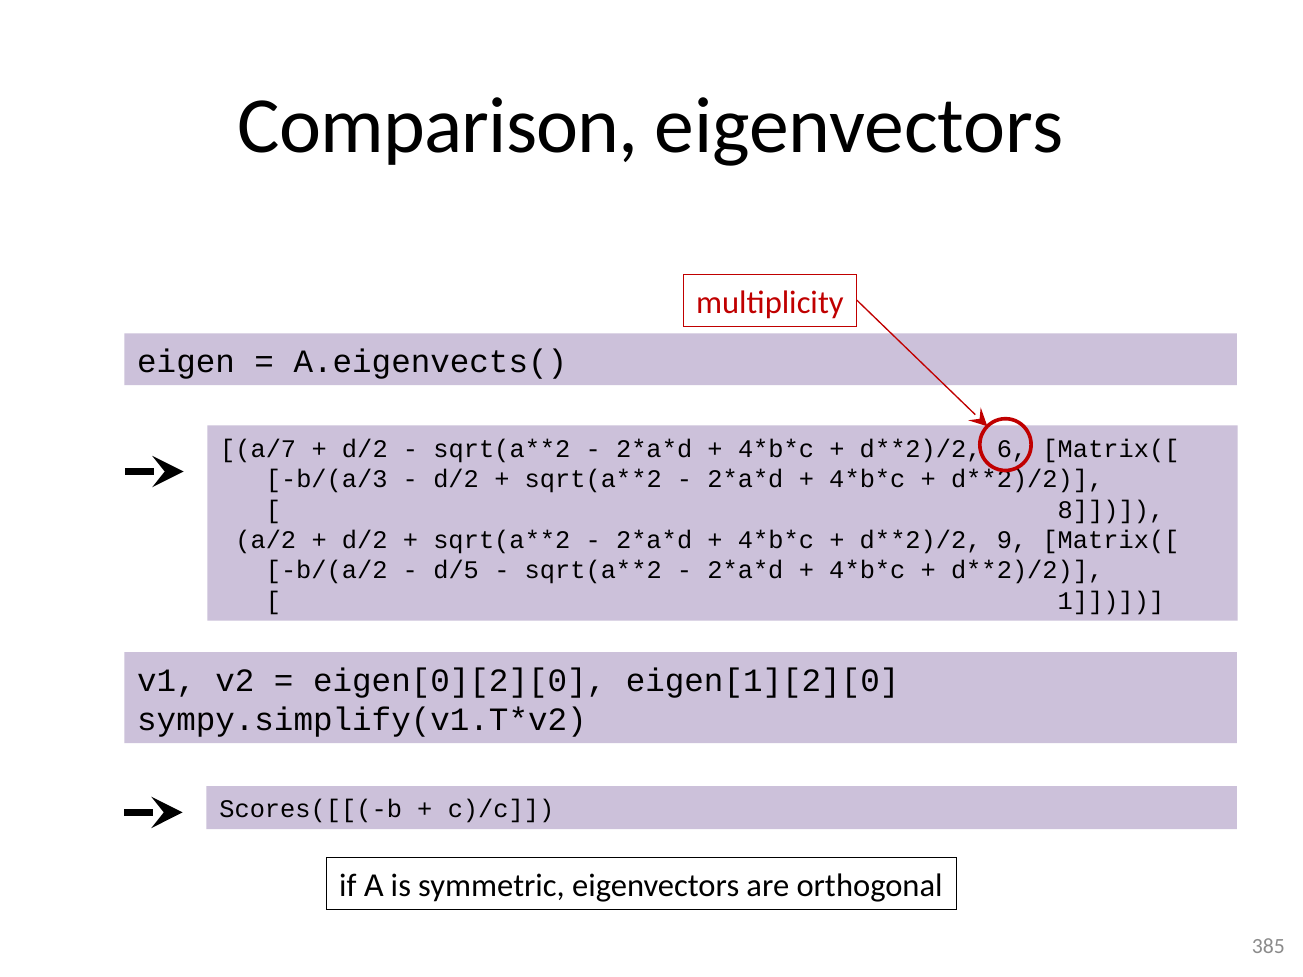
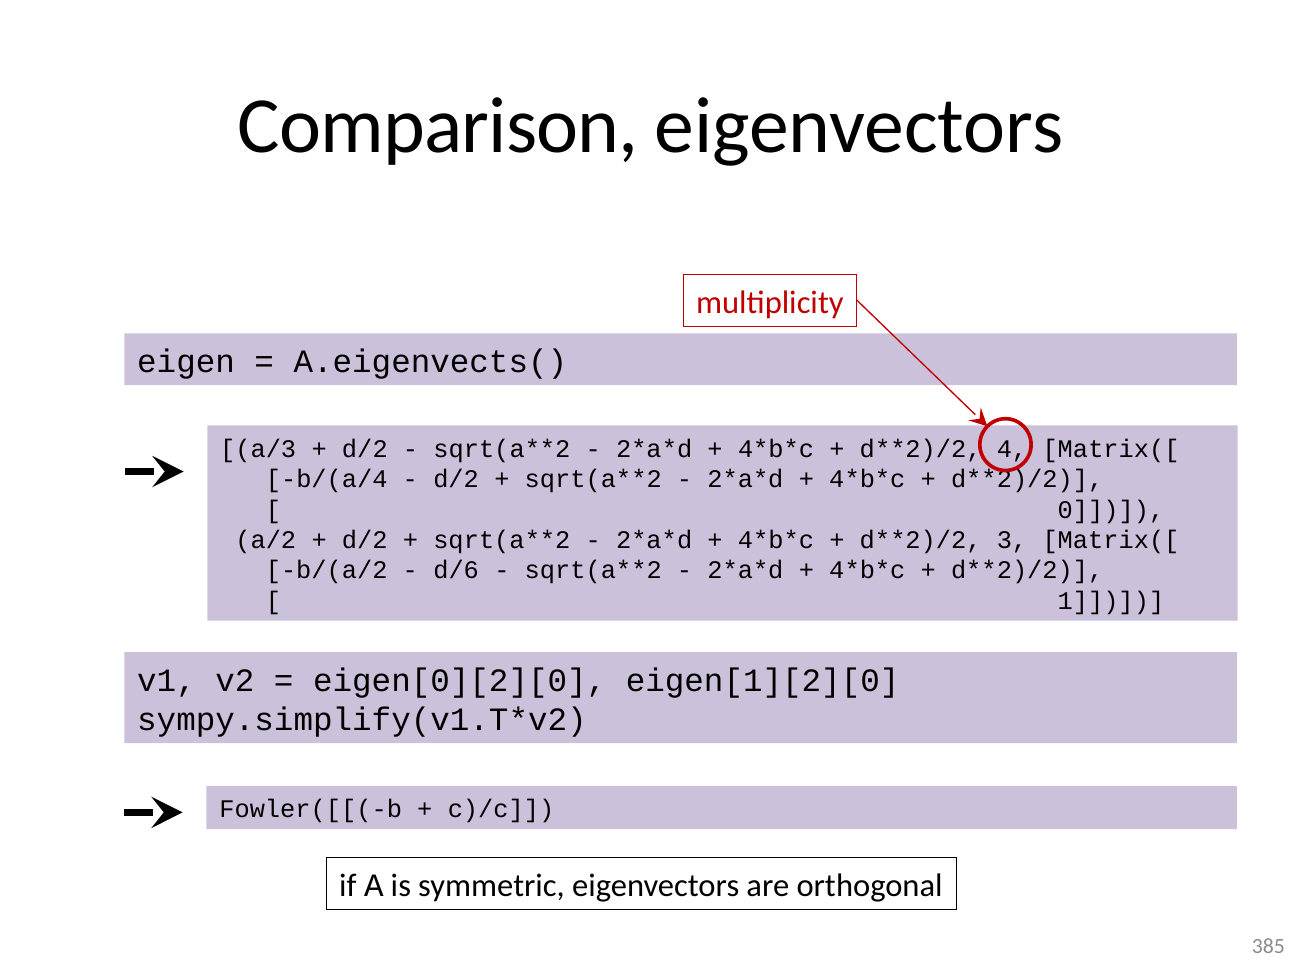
a/7: a/7 -> a/3 (258, 449)
6: 6 -> 4 (1012, 449)
b/(a/3: b/(a/3 -> b/(a/4 (327, 479)
8: 8 -> 0 (1111, 510)
9: 9 -> 3 (1012, 540)
d/5: d/5 -> d/6 (456, 571)
Scores([[(-b: Scores([[(-b -> Fowler([[(-b (311, 810)
